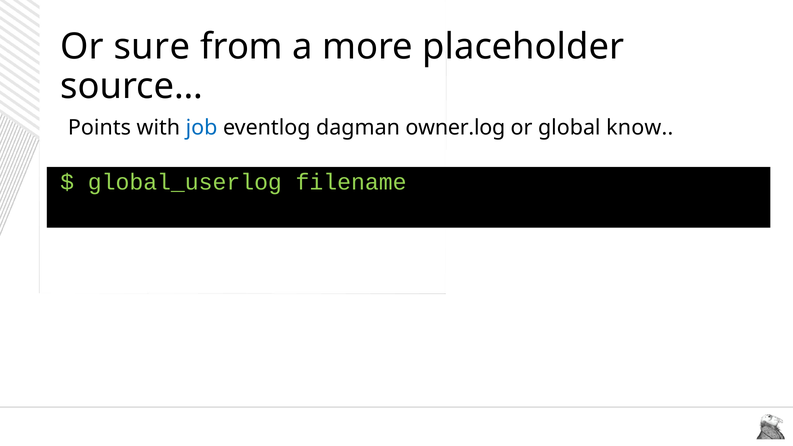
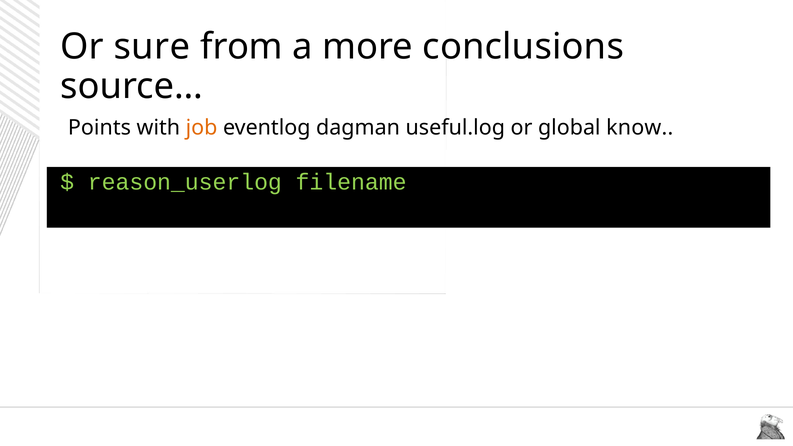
placeholder: placeholder -> conclusions (523, 47)
job colour: blue -> orange (202, 128)
owner.log: owner.log -> useful.log (455, 128)
global_userlog: global_userlog -> reason_userlog (185, 182)
